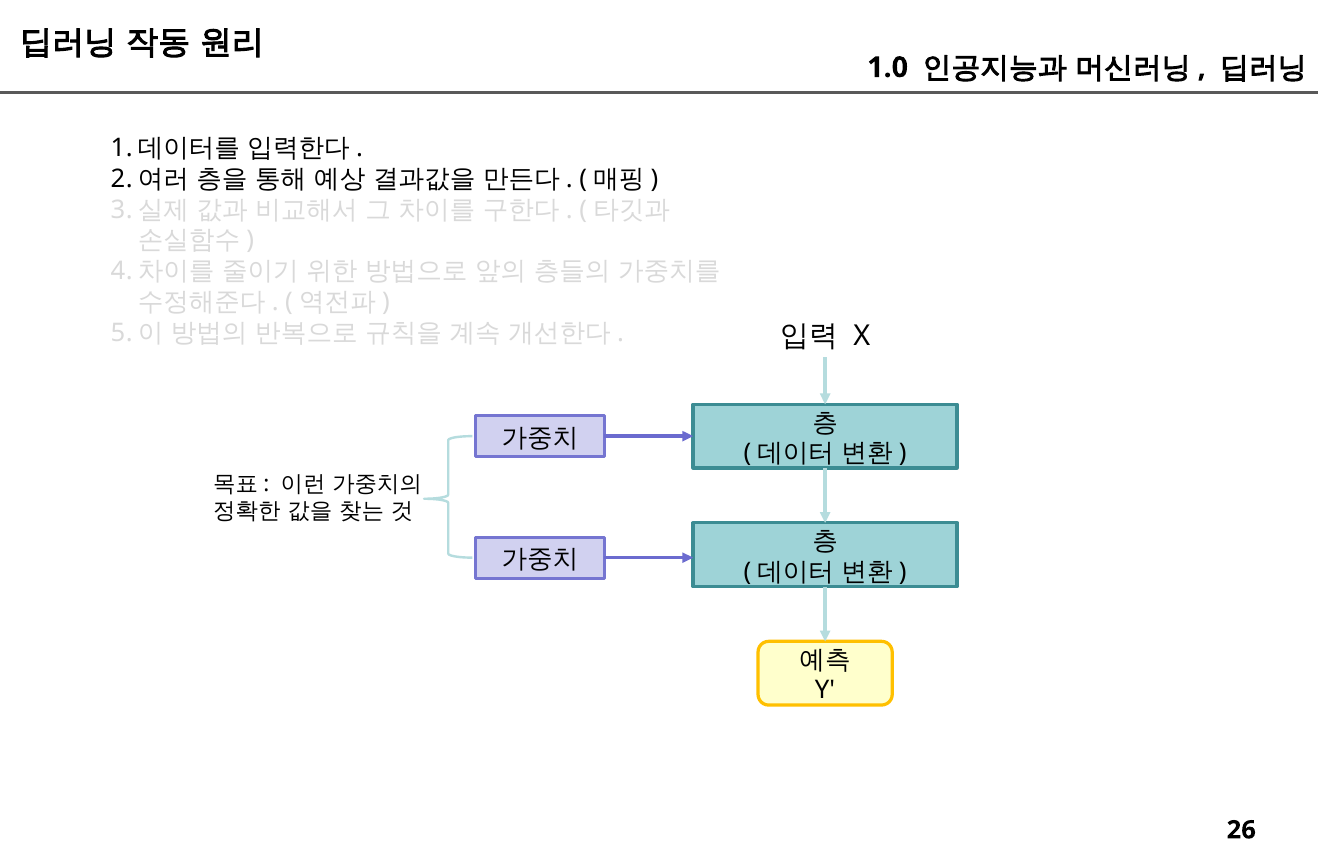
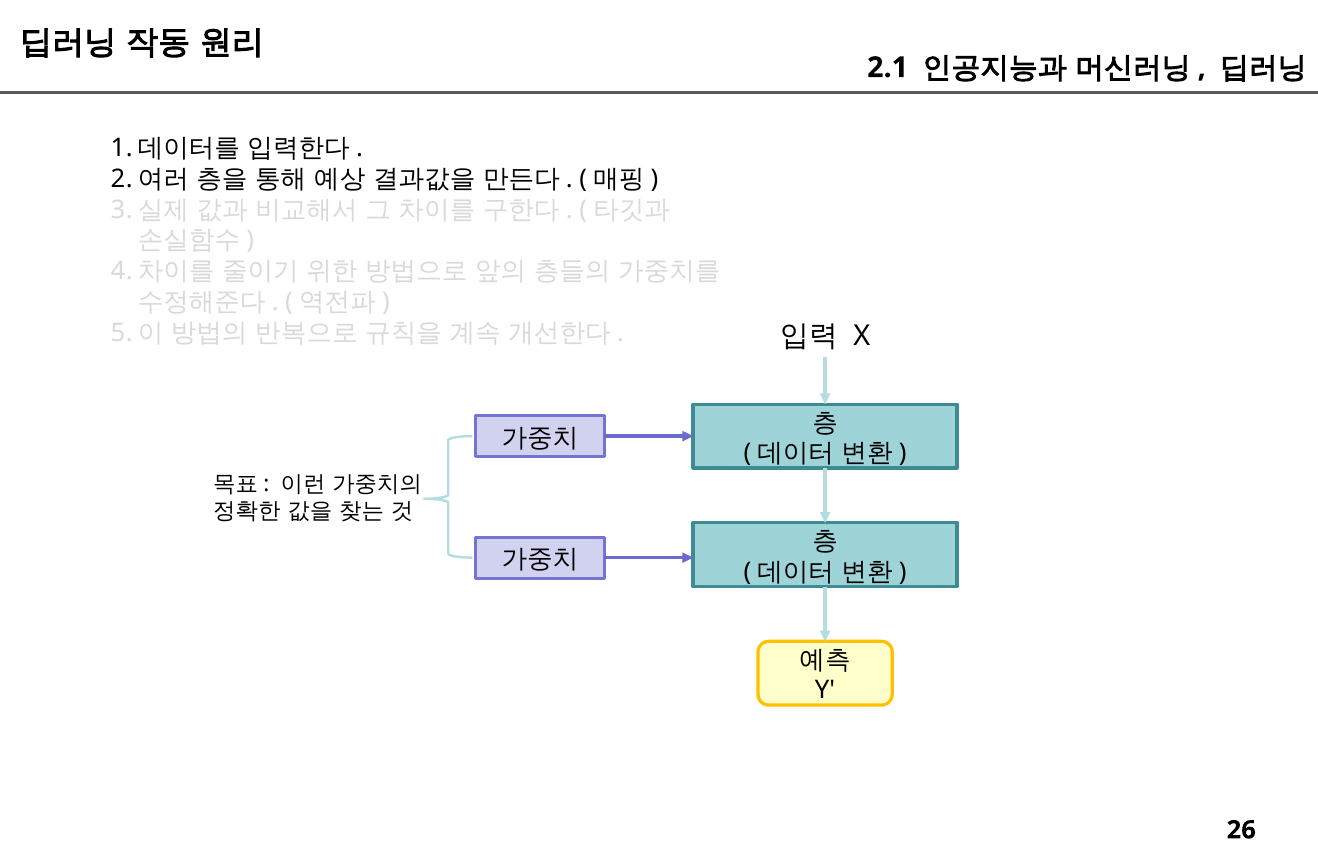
1.0: 1.0 -> 2.1 (888, 68)
